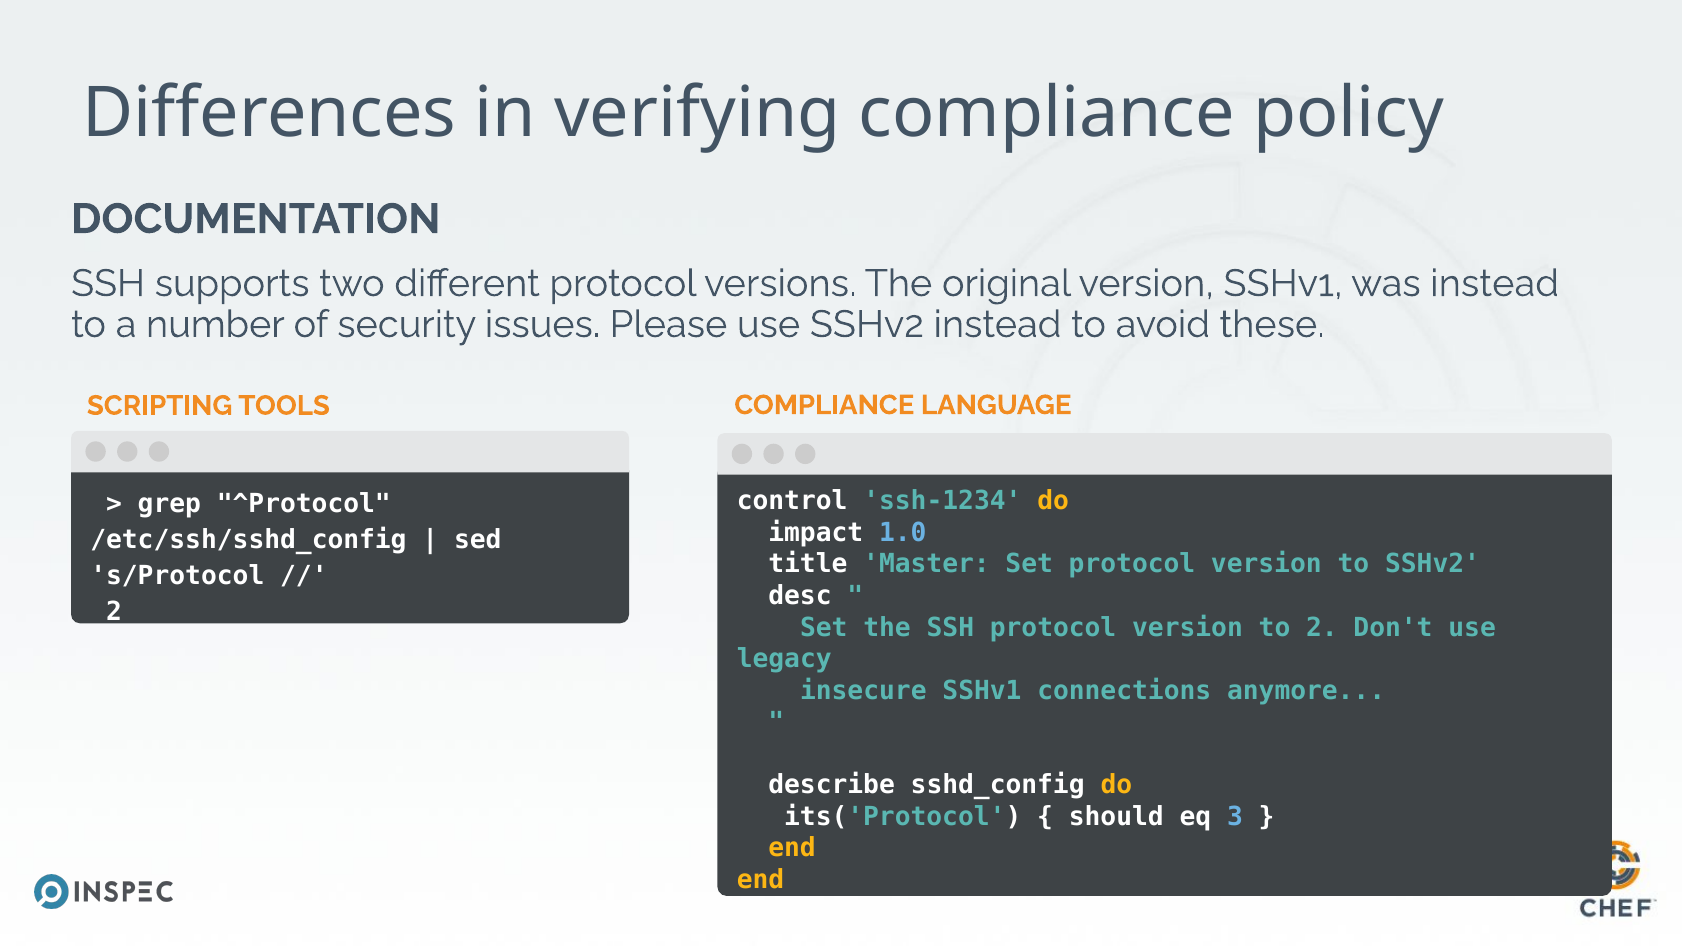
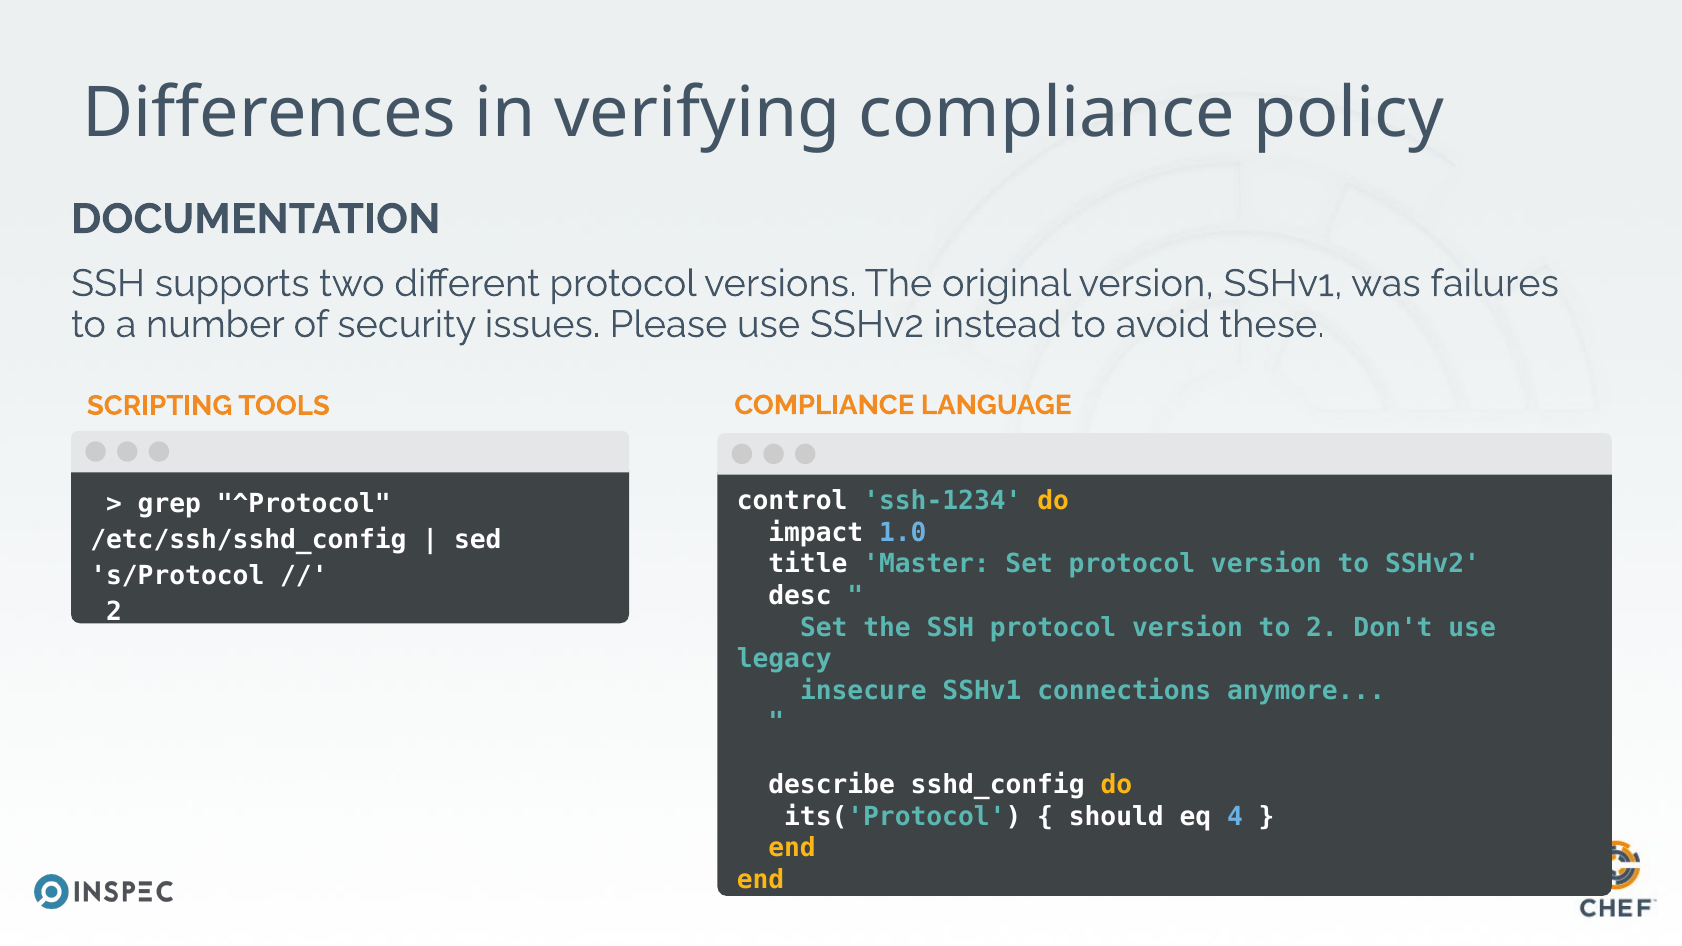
was instead: instead -> failures (1495, 284)
3: 3 -> 4 (1235, 817)
